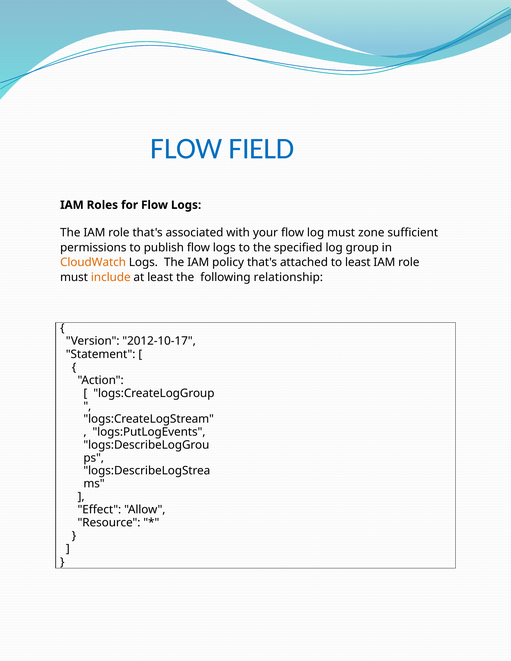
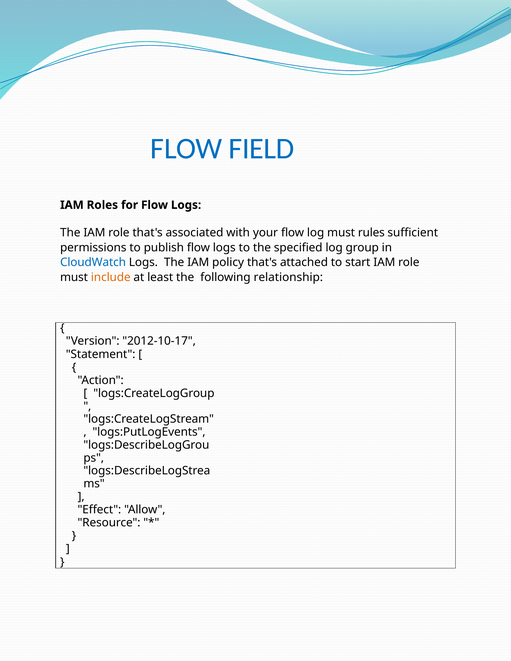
zone: zone -> rules (371, 233)
CloudWatch colour: orange -> blue (93, 263)
to least: least -> start (358, 263)
